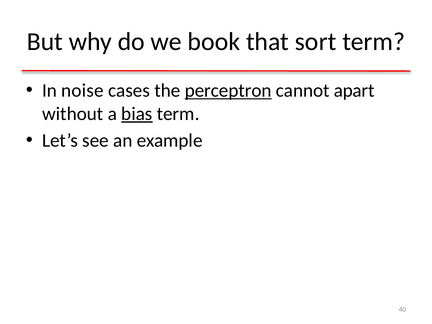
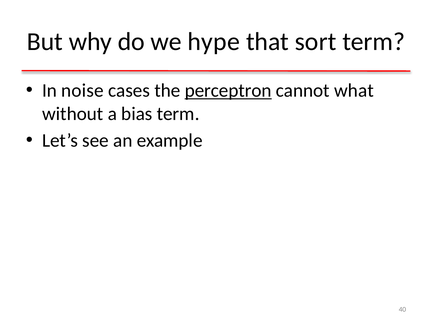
book: book -> hype (214, 42)
apart: apart -> what (354, 91)
bias underline: present -> none (137, 114)
